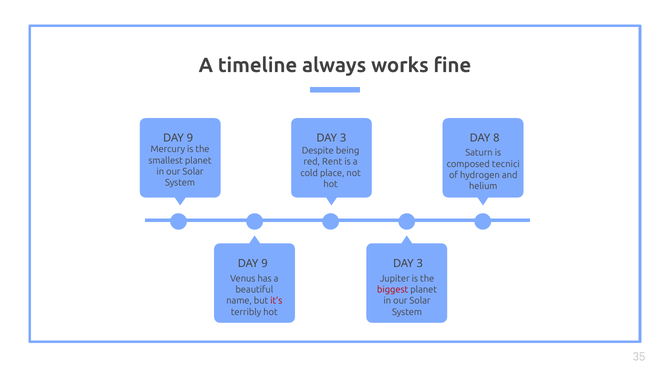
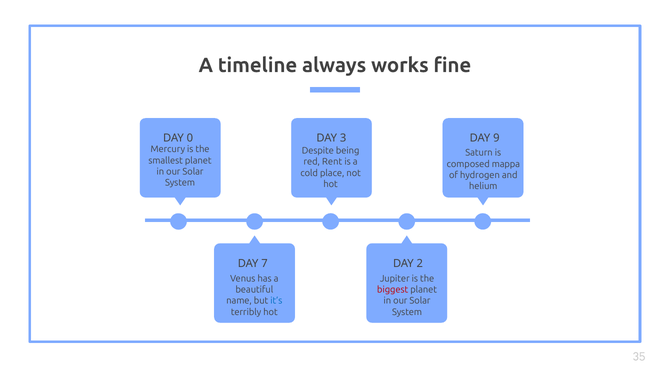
9: 9 -> 0 (190, 138)
8: 8 -> 9 (496, 138)
tecnici: tecnici -> mappa (506, 164)
9: 9 -> 7 (265, 264)
3: 3 -> 2 (420, 264)
it’s colour: red -> blue (276, 301)
